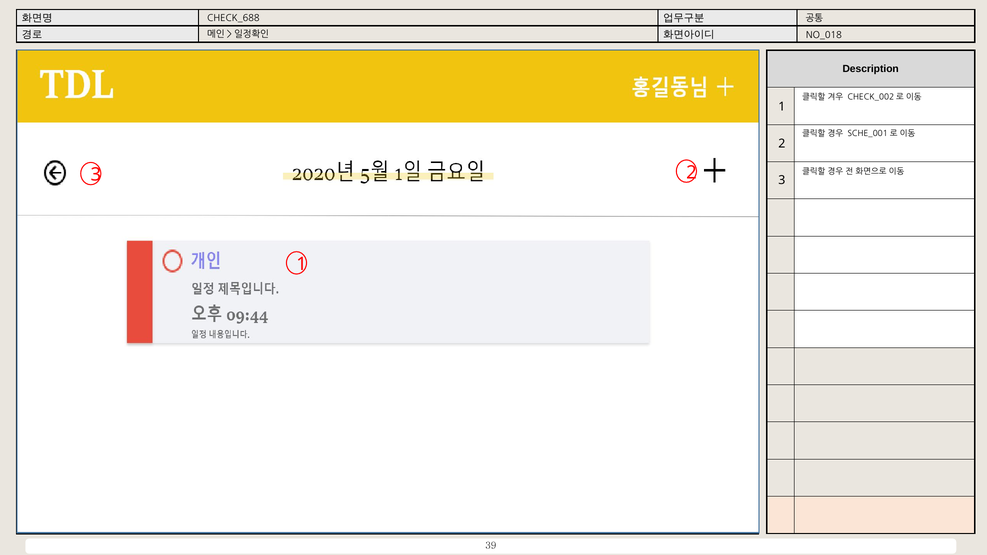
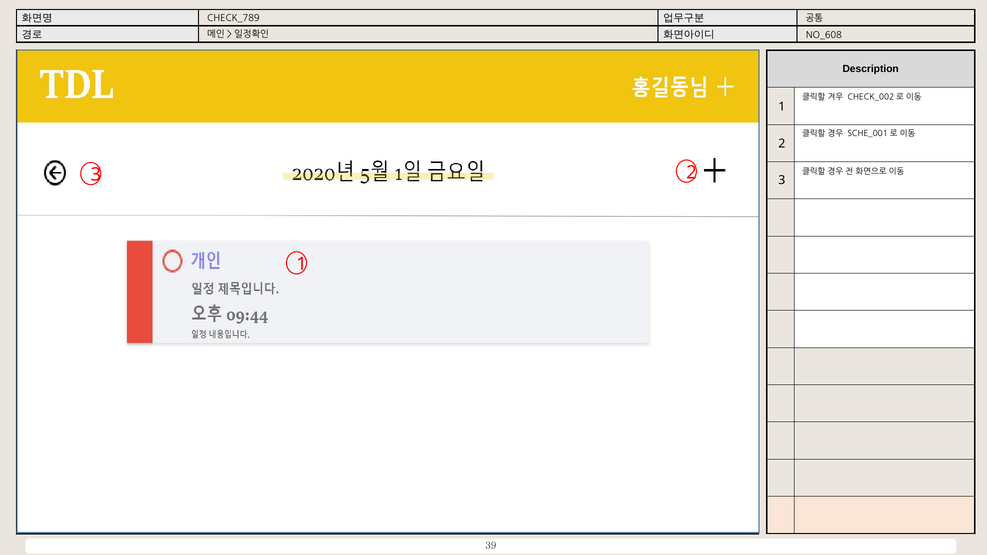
CHECK_688: CHECK_688 -> CHECK_789 (233, 18)
NO_018: NO_018 -> NO_608 (824, 35)
